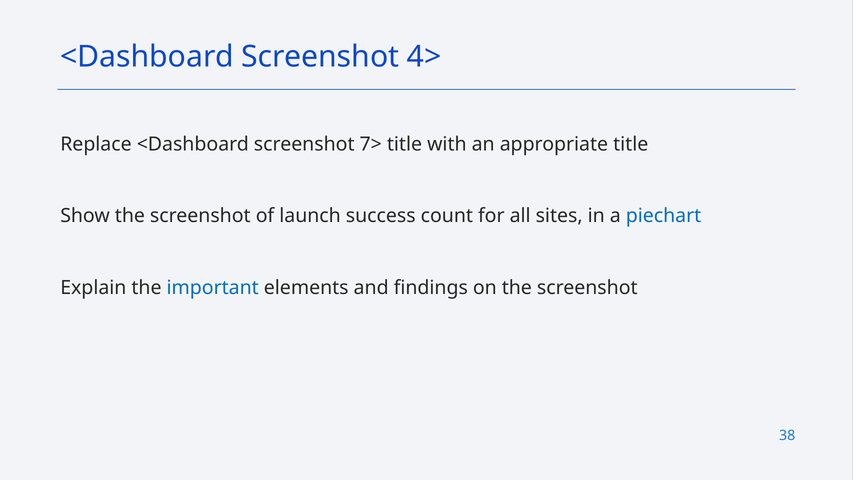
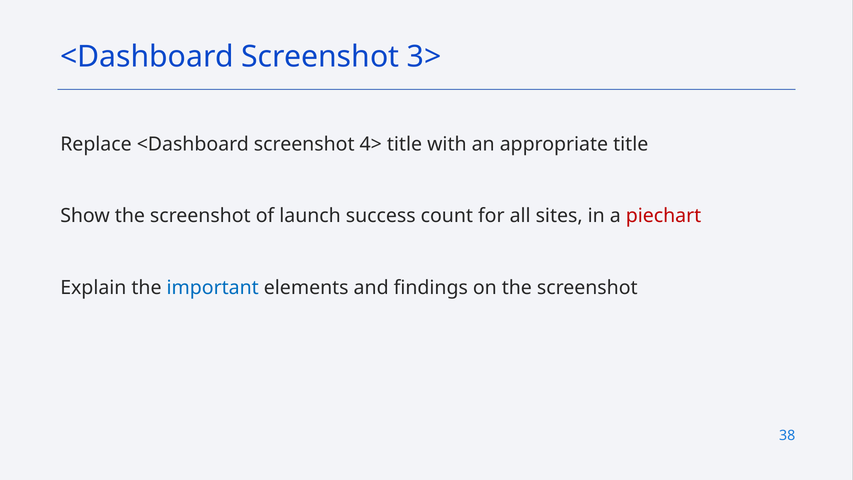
4>: 4> -> 3> (424, 57)
7>: 7> -> 4> (371, 144)
piechart colour: blue -> red (664, 216)
